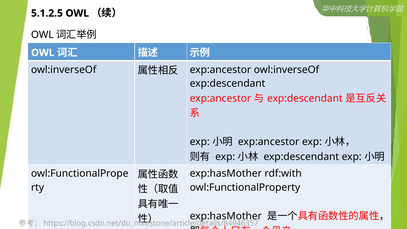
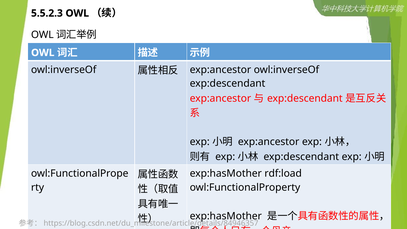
5.1.2.5: 5.1.2.5 -> 5.5.2.3 (47, 13)
rdf:with: rdf:with -> rdf:load (283, 174)
